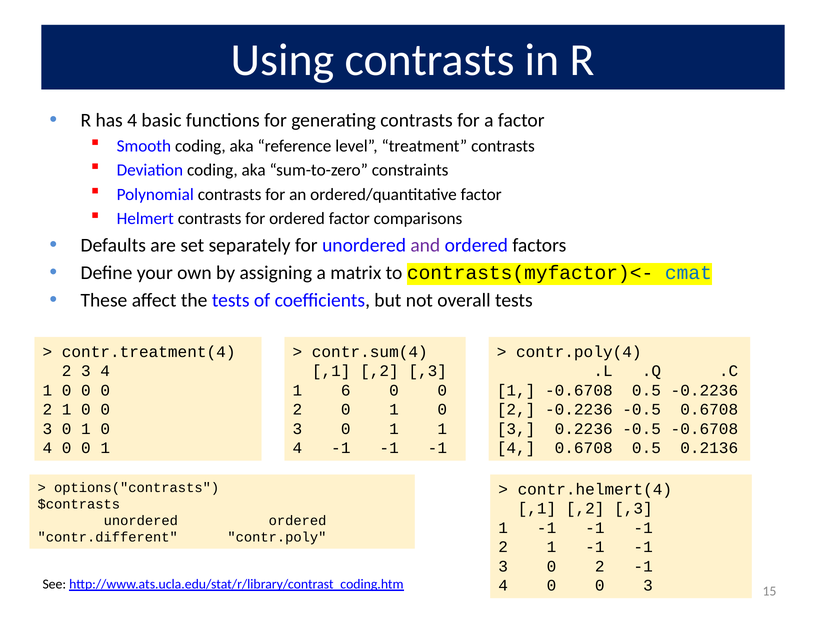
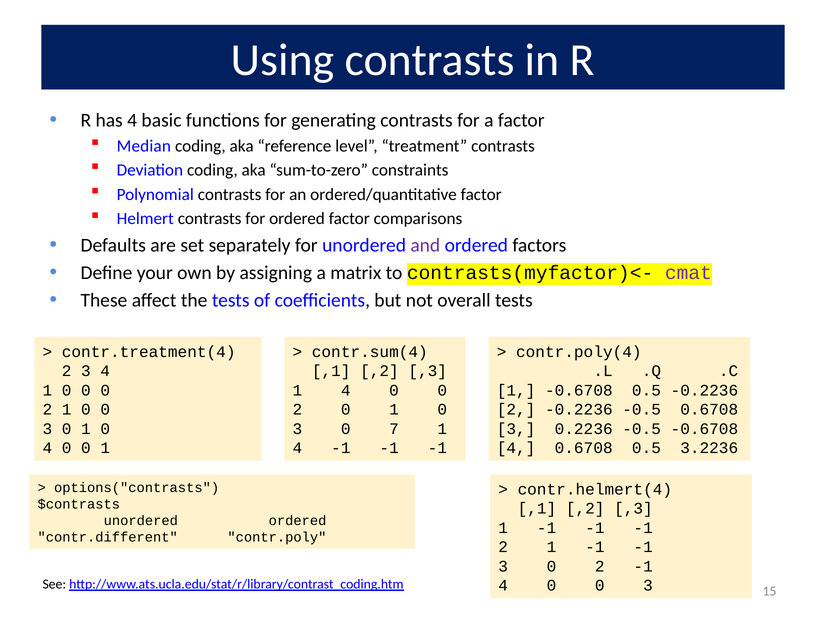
Smooth: Smooth -> Median (144, 146)
cmat colour: blue -> purple (688, 273)
6: 6 -> 4 (346, 391)
1: 1 -> 7 (394, 429)
0.2136: 0.2136 -> 3.2236 (709, 449)
